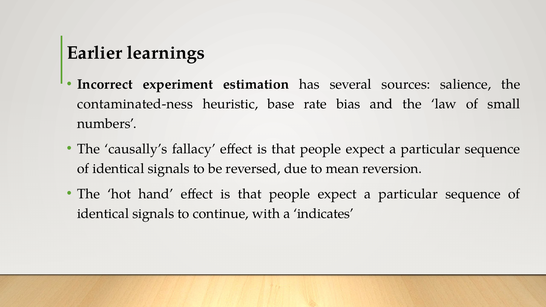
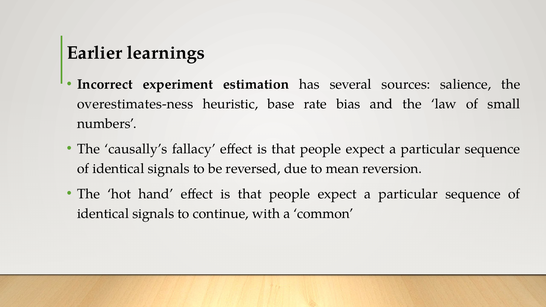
contaminated-ness: contaminated-ness -> overestimates-ness (135, 104)
indicates: indicates -> common (324, 214)
